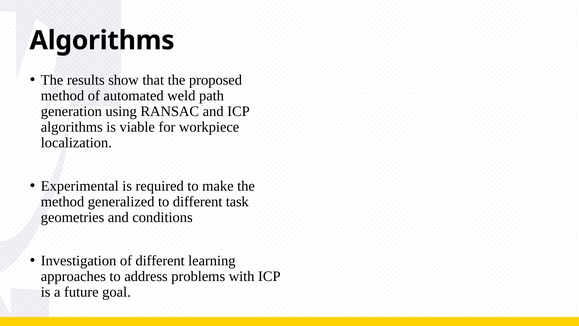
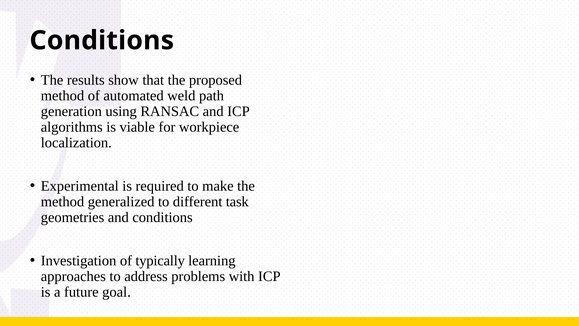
Algorithms: Algorithms -> Conditions (102, 40)
of different: different -> typically (160, 260)
